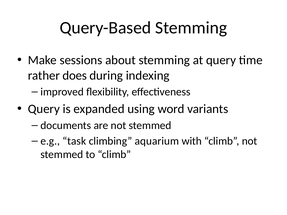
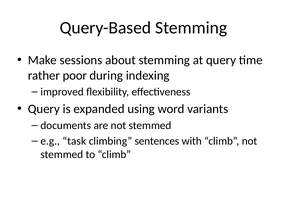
does: does -> poor (75, 76)
aquarium: aquarium -> sentences (157, 141)
